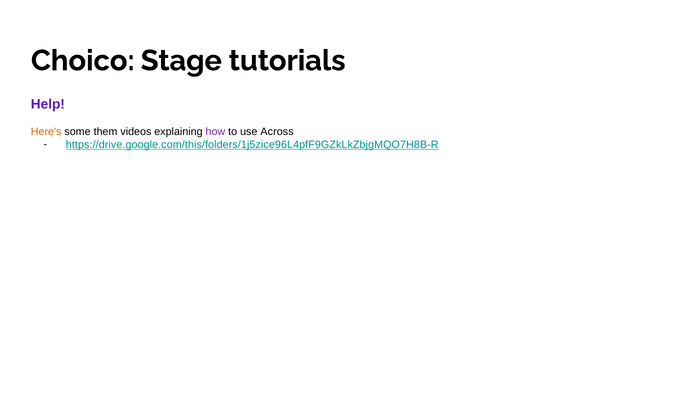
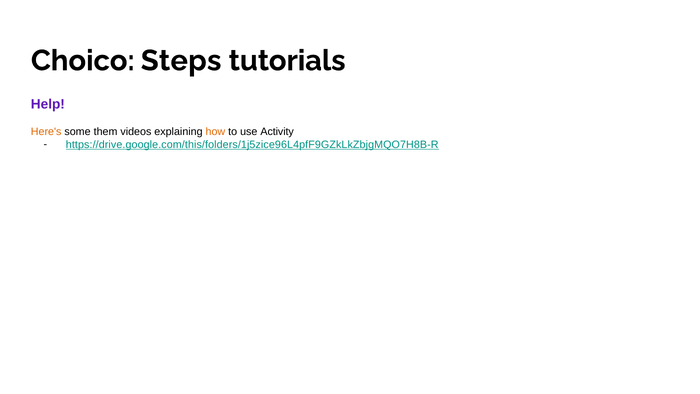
Stage: Stage -> Steps (181, 61)
how colour: purple -> orange (215, 132)
Across: Across -> Activity (277, 132)
